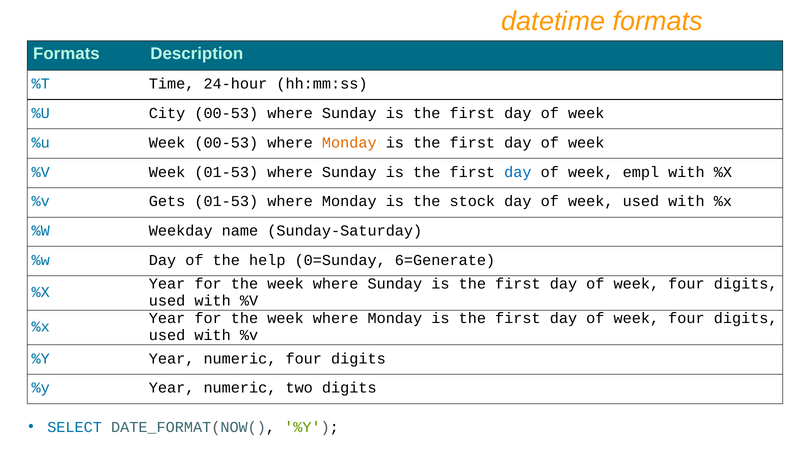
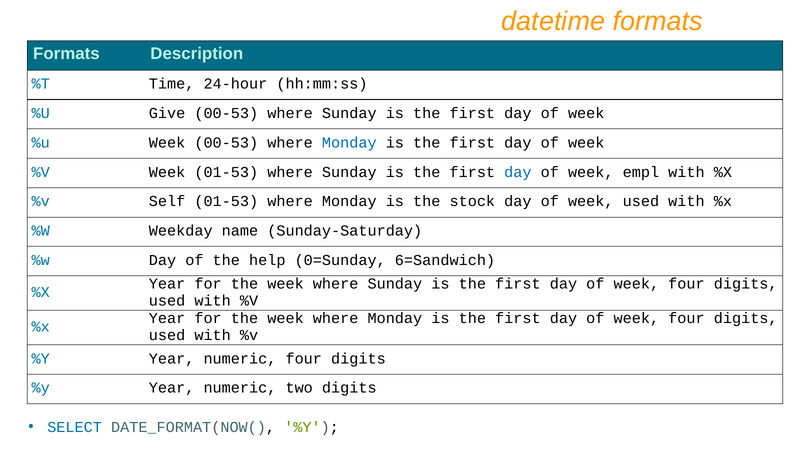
City: City -> Give (167, 113)
Monday colour: orange -> blue (349, 142)
Gets: Gets -> Self (167, 201)
6=Generate: 6=Generate -> 6=Sandwich (445, 260)
